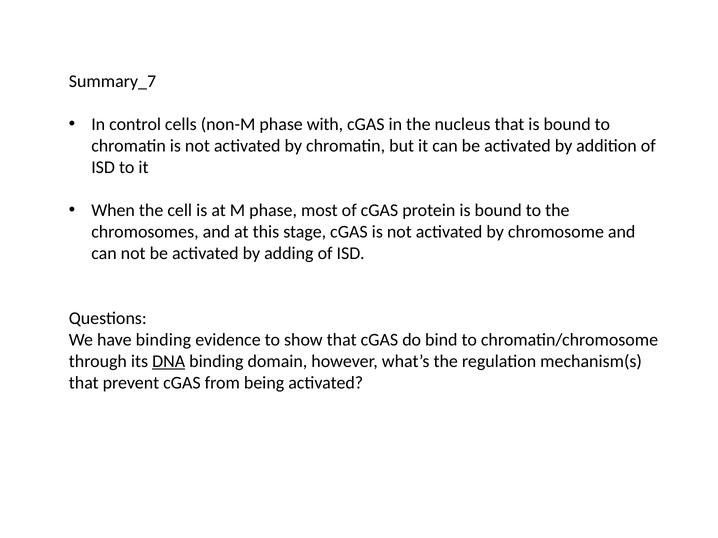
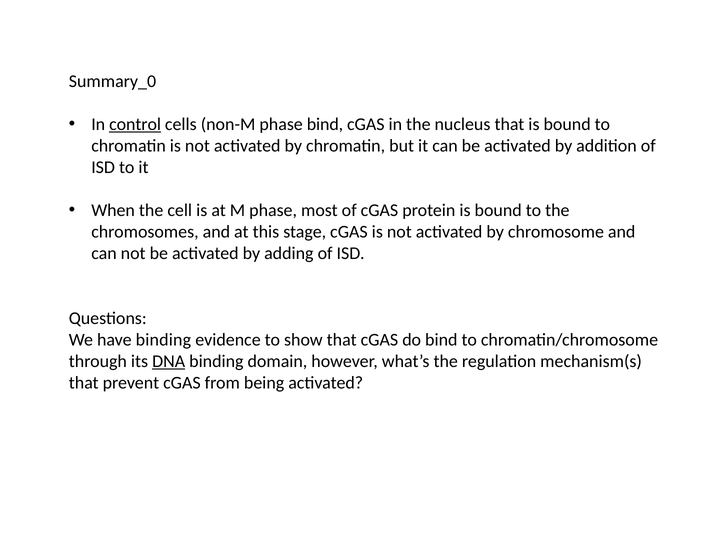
Summary_7: Summary_7 -> Summary_0 (112, 81)
control underline: none -> present (135, 125)
phase with: with -> bind (325, 125)
